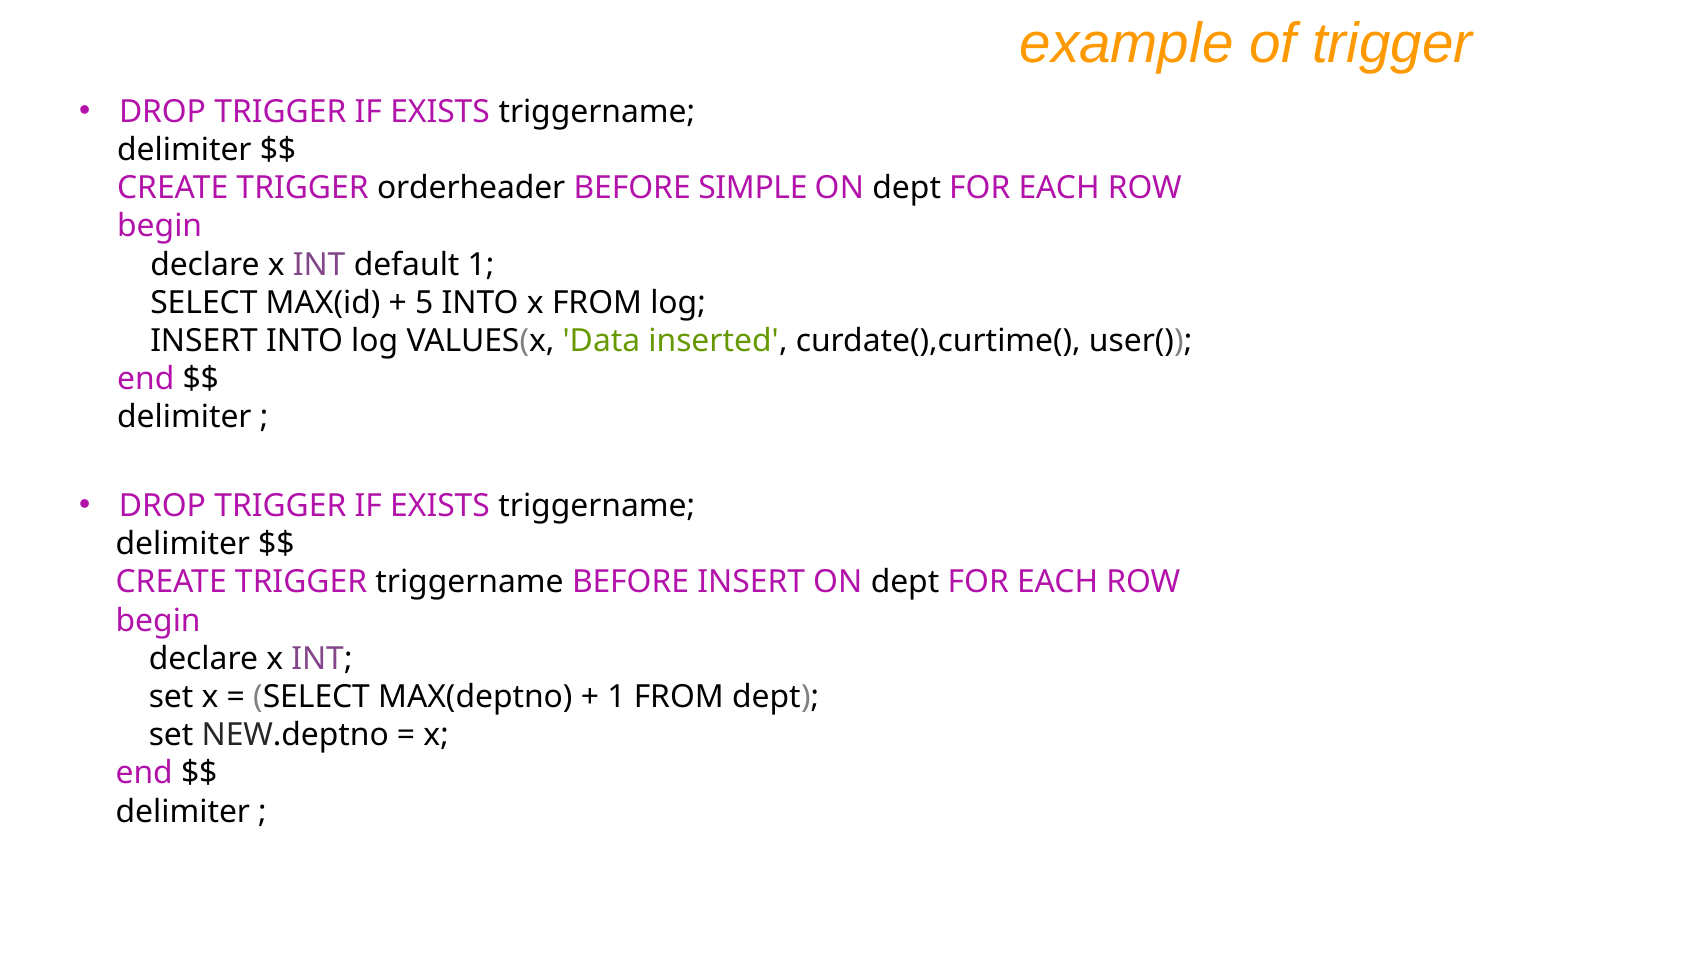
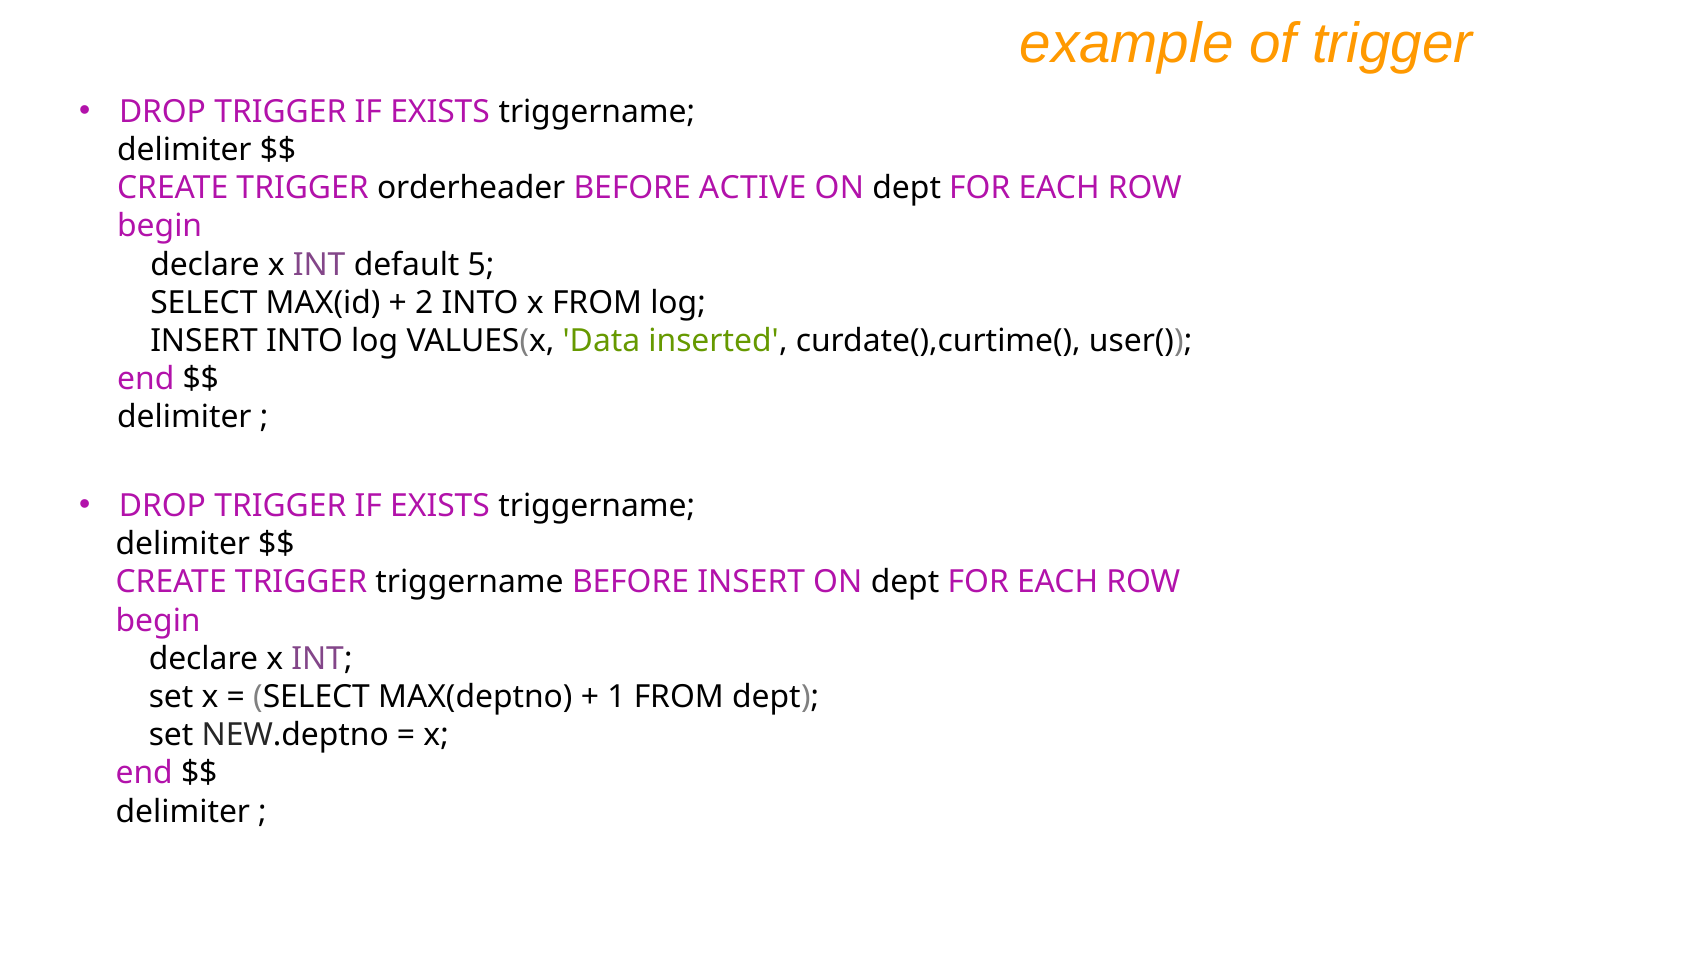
SIMPLE: SIMPLE -> ACTIVE (753, 188)
default 1: 1 -> 5 (481, 265)
5: 5 -> 2 (424, 303)
